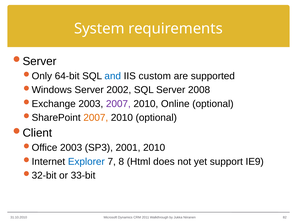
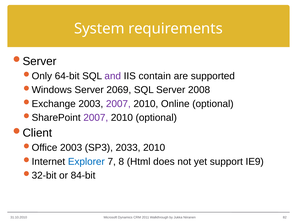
and colour: blue -> purple (113, 76)
custom: custom -> contain (155, 76)
2002: 2002 -> 2069 (119, 90)
2007 colour: orange -> purple (96, 118)
2001: 2001 -> 2033 (128, 148)
33-bit: 33-bit -> 84-bit (83, 175)
